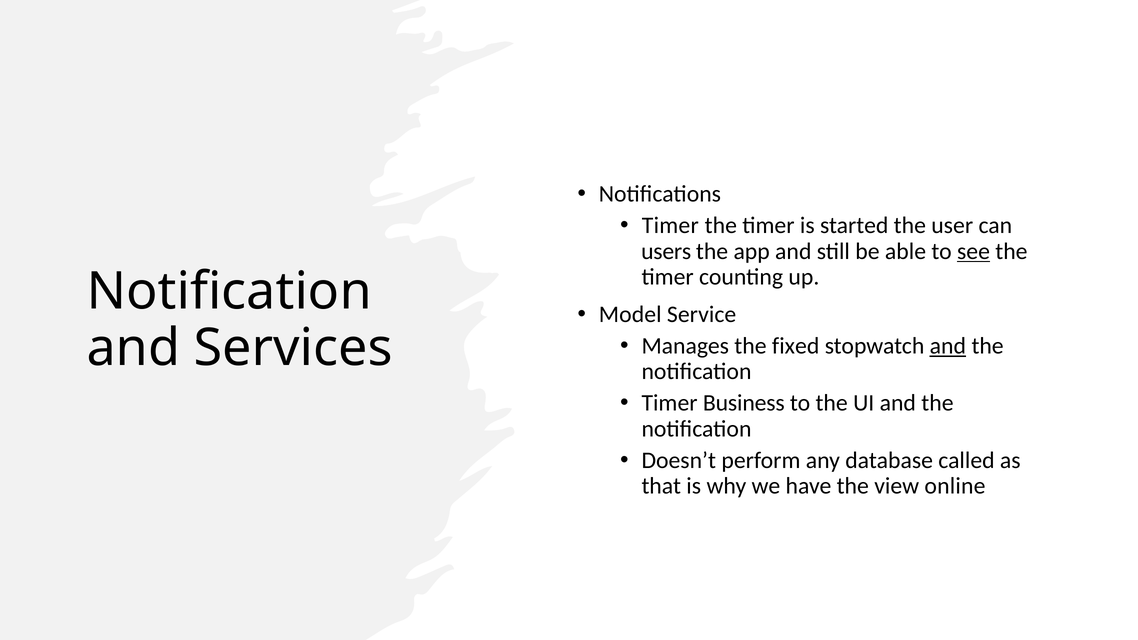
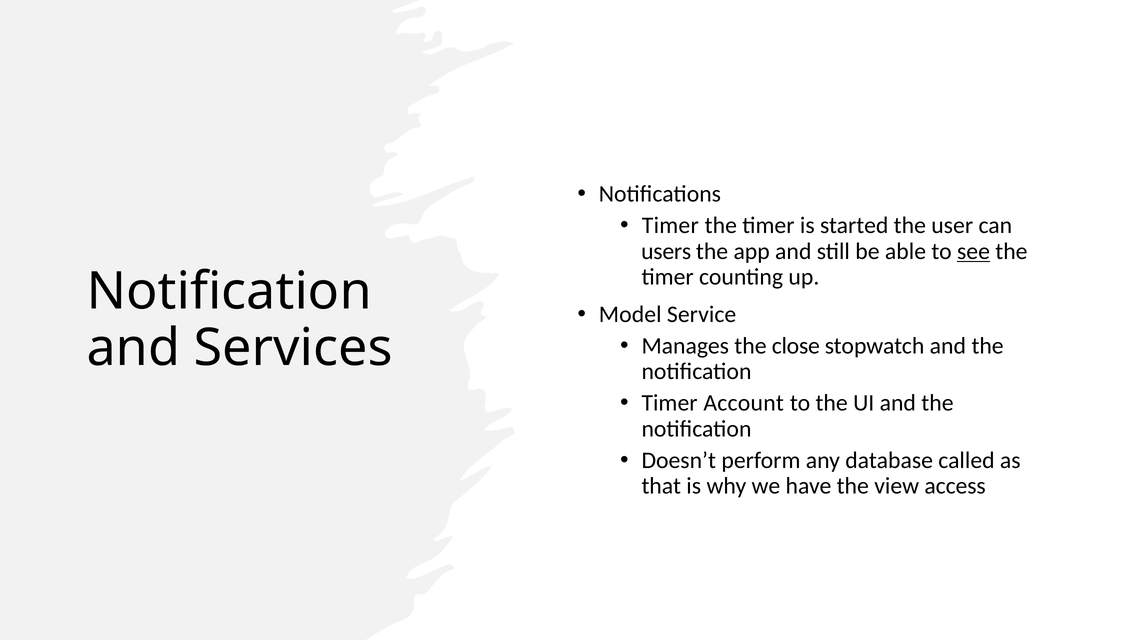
fixed: fixed -> close (796, 346)
and underline: present -> none (948, 346)
Business: Business -> Account (744, 403)
online: online -> access (955, 486)
